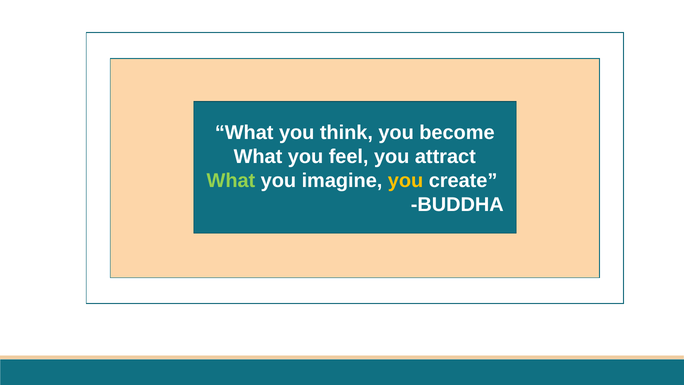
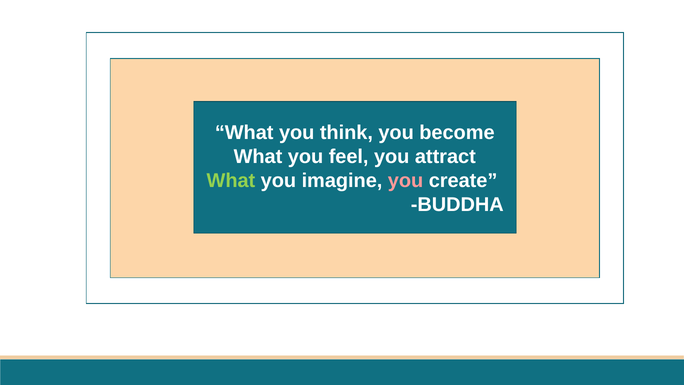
you colour: yellow -> pink (406, 181)
